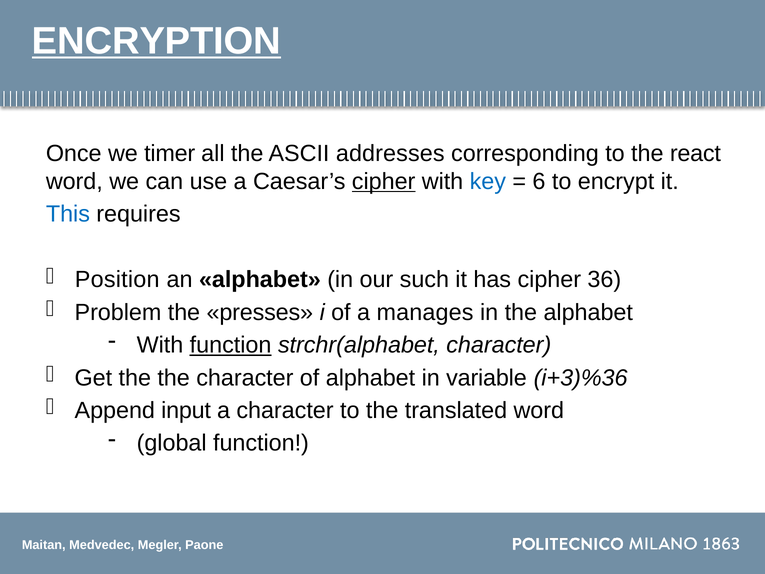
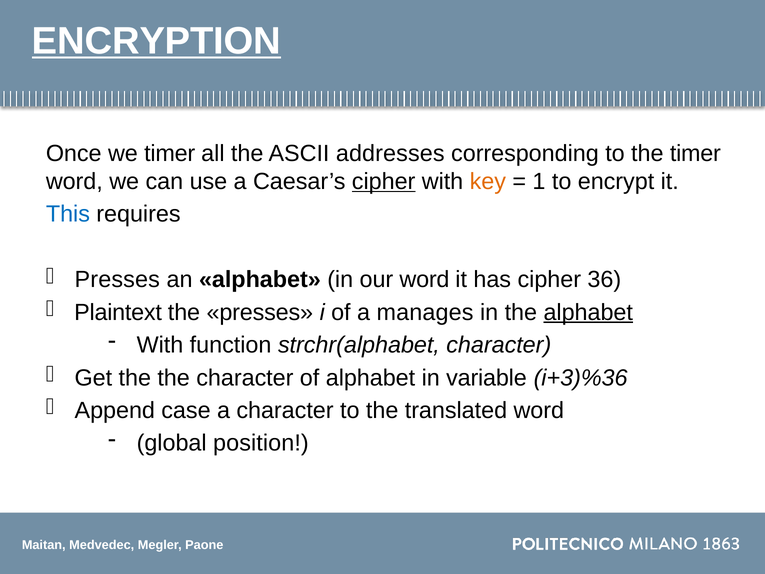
the react: react -> timer (695, 153)
key colour: blue -> orange (488, 181)
6: 6 -> 1 (539, 181)
Position: Position -> Presses (117, 280)
our such: such -> word (424, 280)
Problem: Problem -> Plaintext (118, 312)
alphabet underline: none -> present (588, 312)
function underline: present -> none (231, 345)
input: input -> case (186, 410)
global function: function -> position (261, 443)
